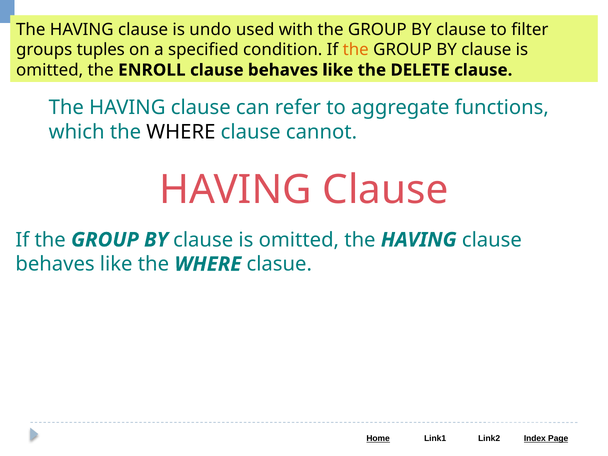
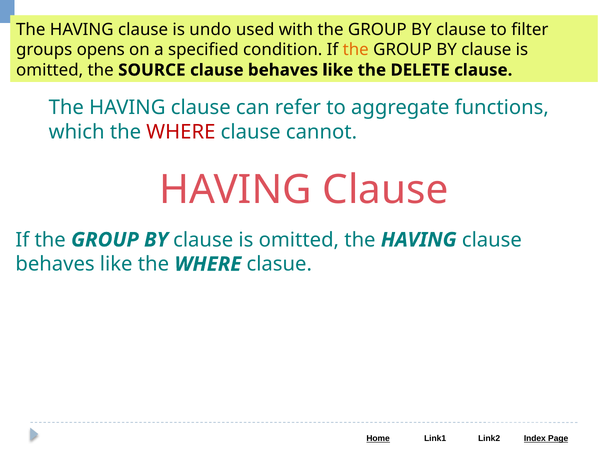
tuples: tuples -> opens (101, 50)
ENROLL: ENROLL -> SOURCE (152, 70)
WHERE colour: black -> red (181, 132)
